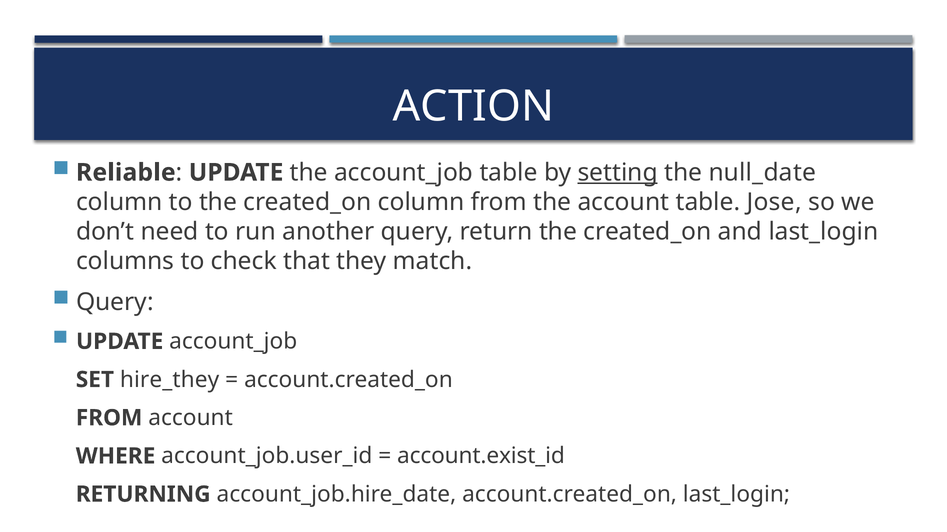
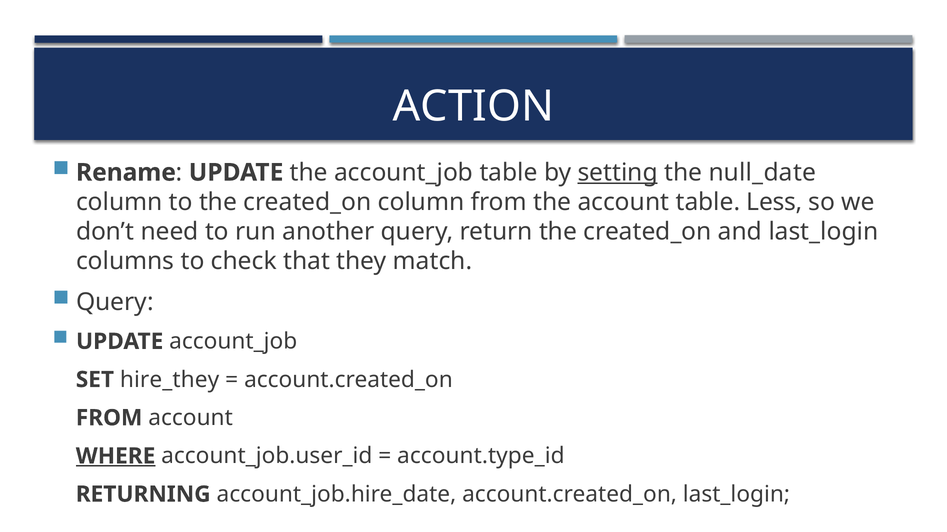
Reliable: Reliable -> Rename (126, 173)
Jose: Jose -> Less (775, 202)
WHERE underline: none -> present (116, 457)
account.exist_id: account.exist_id -> account.type_id (481, 457)
